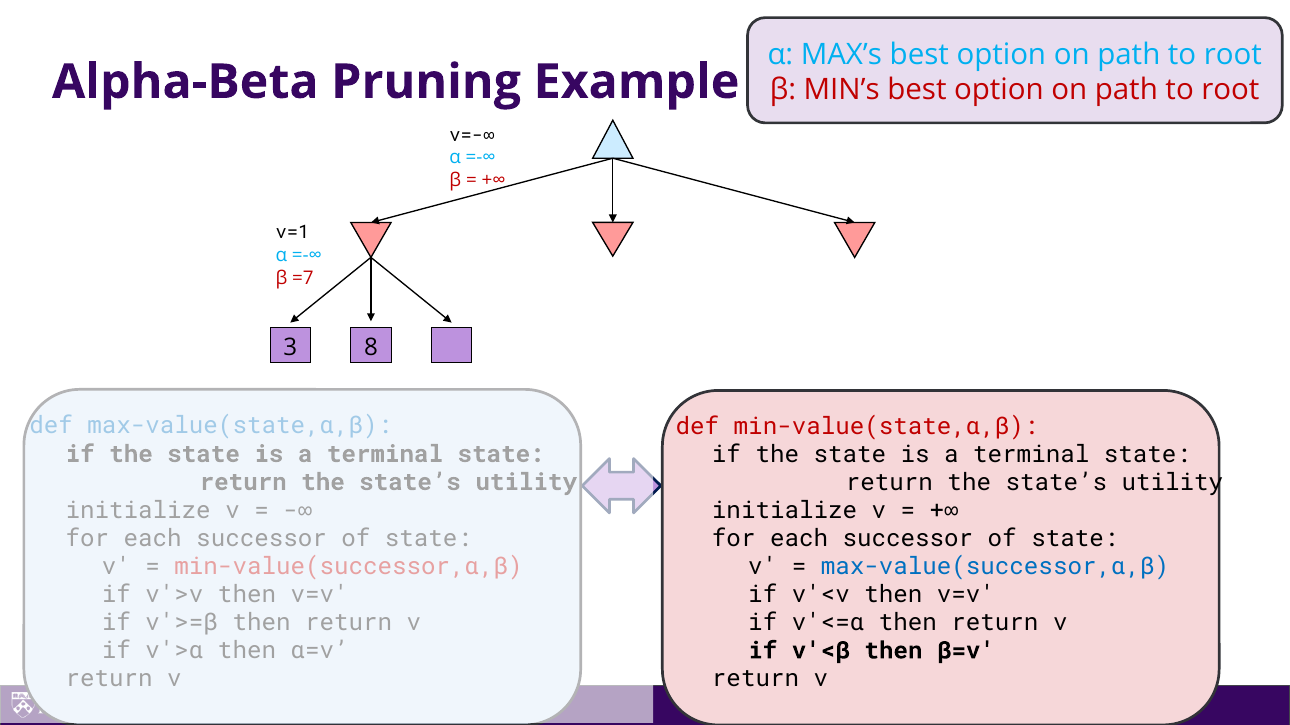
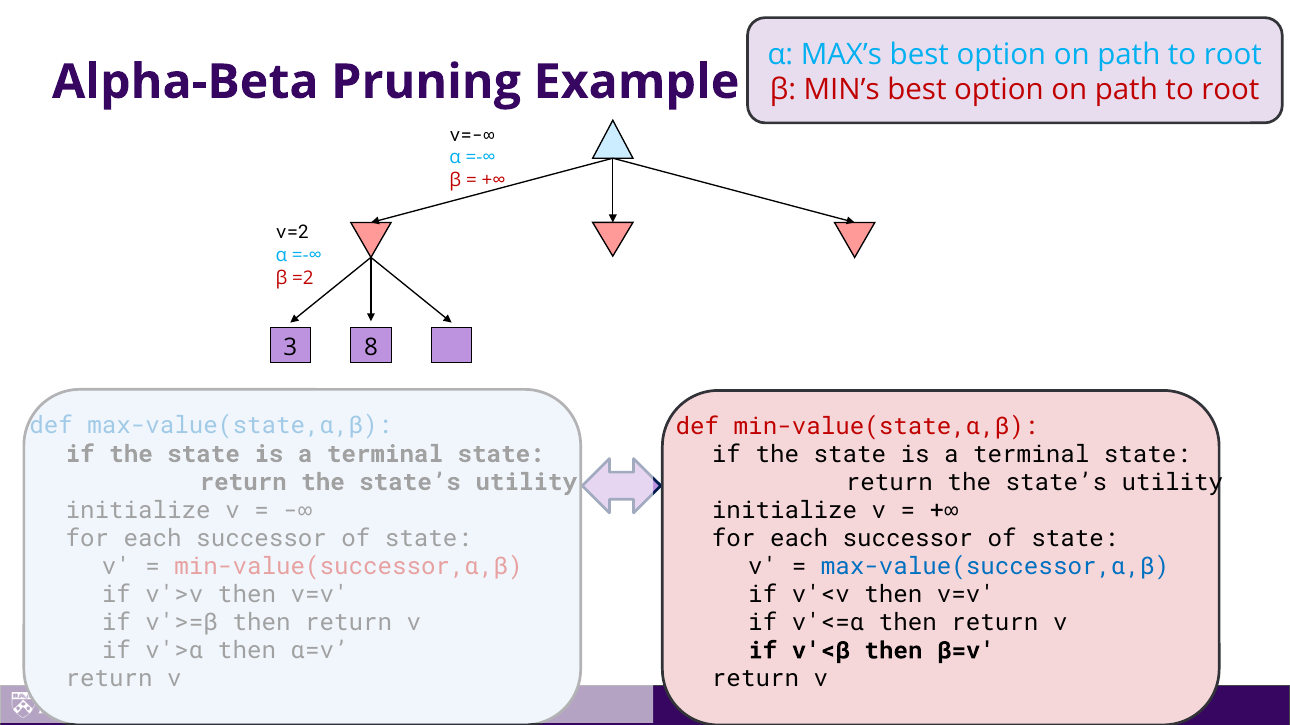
v=1: v=1 -> v=2 (293, 233)
=7: =7 -> =2 (303, 278)
